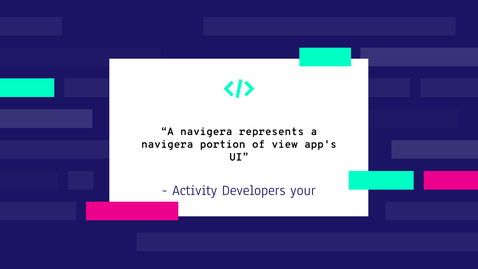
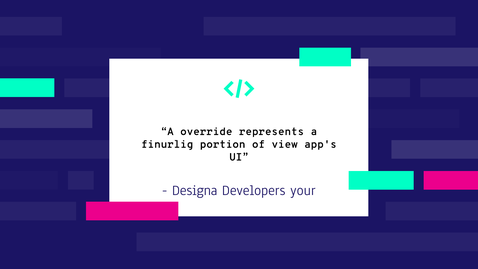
navigera: navigera -> override (206, 131)
navigera: navigera -> finurlig (167, 144)
Activity: Activity -> Designa (195, 190)
